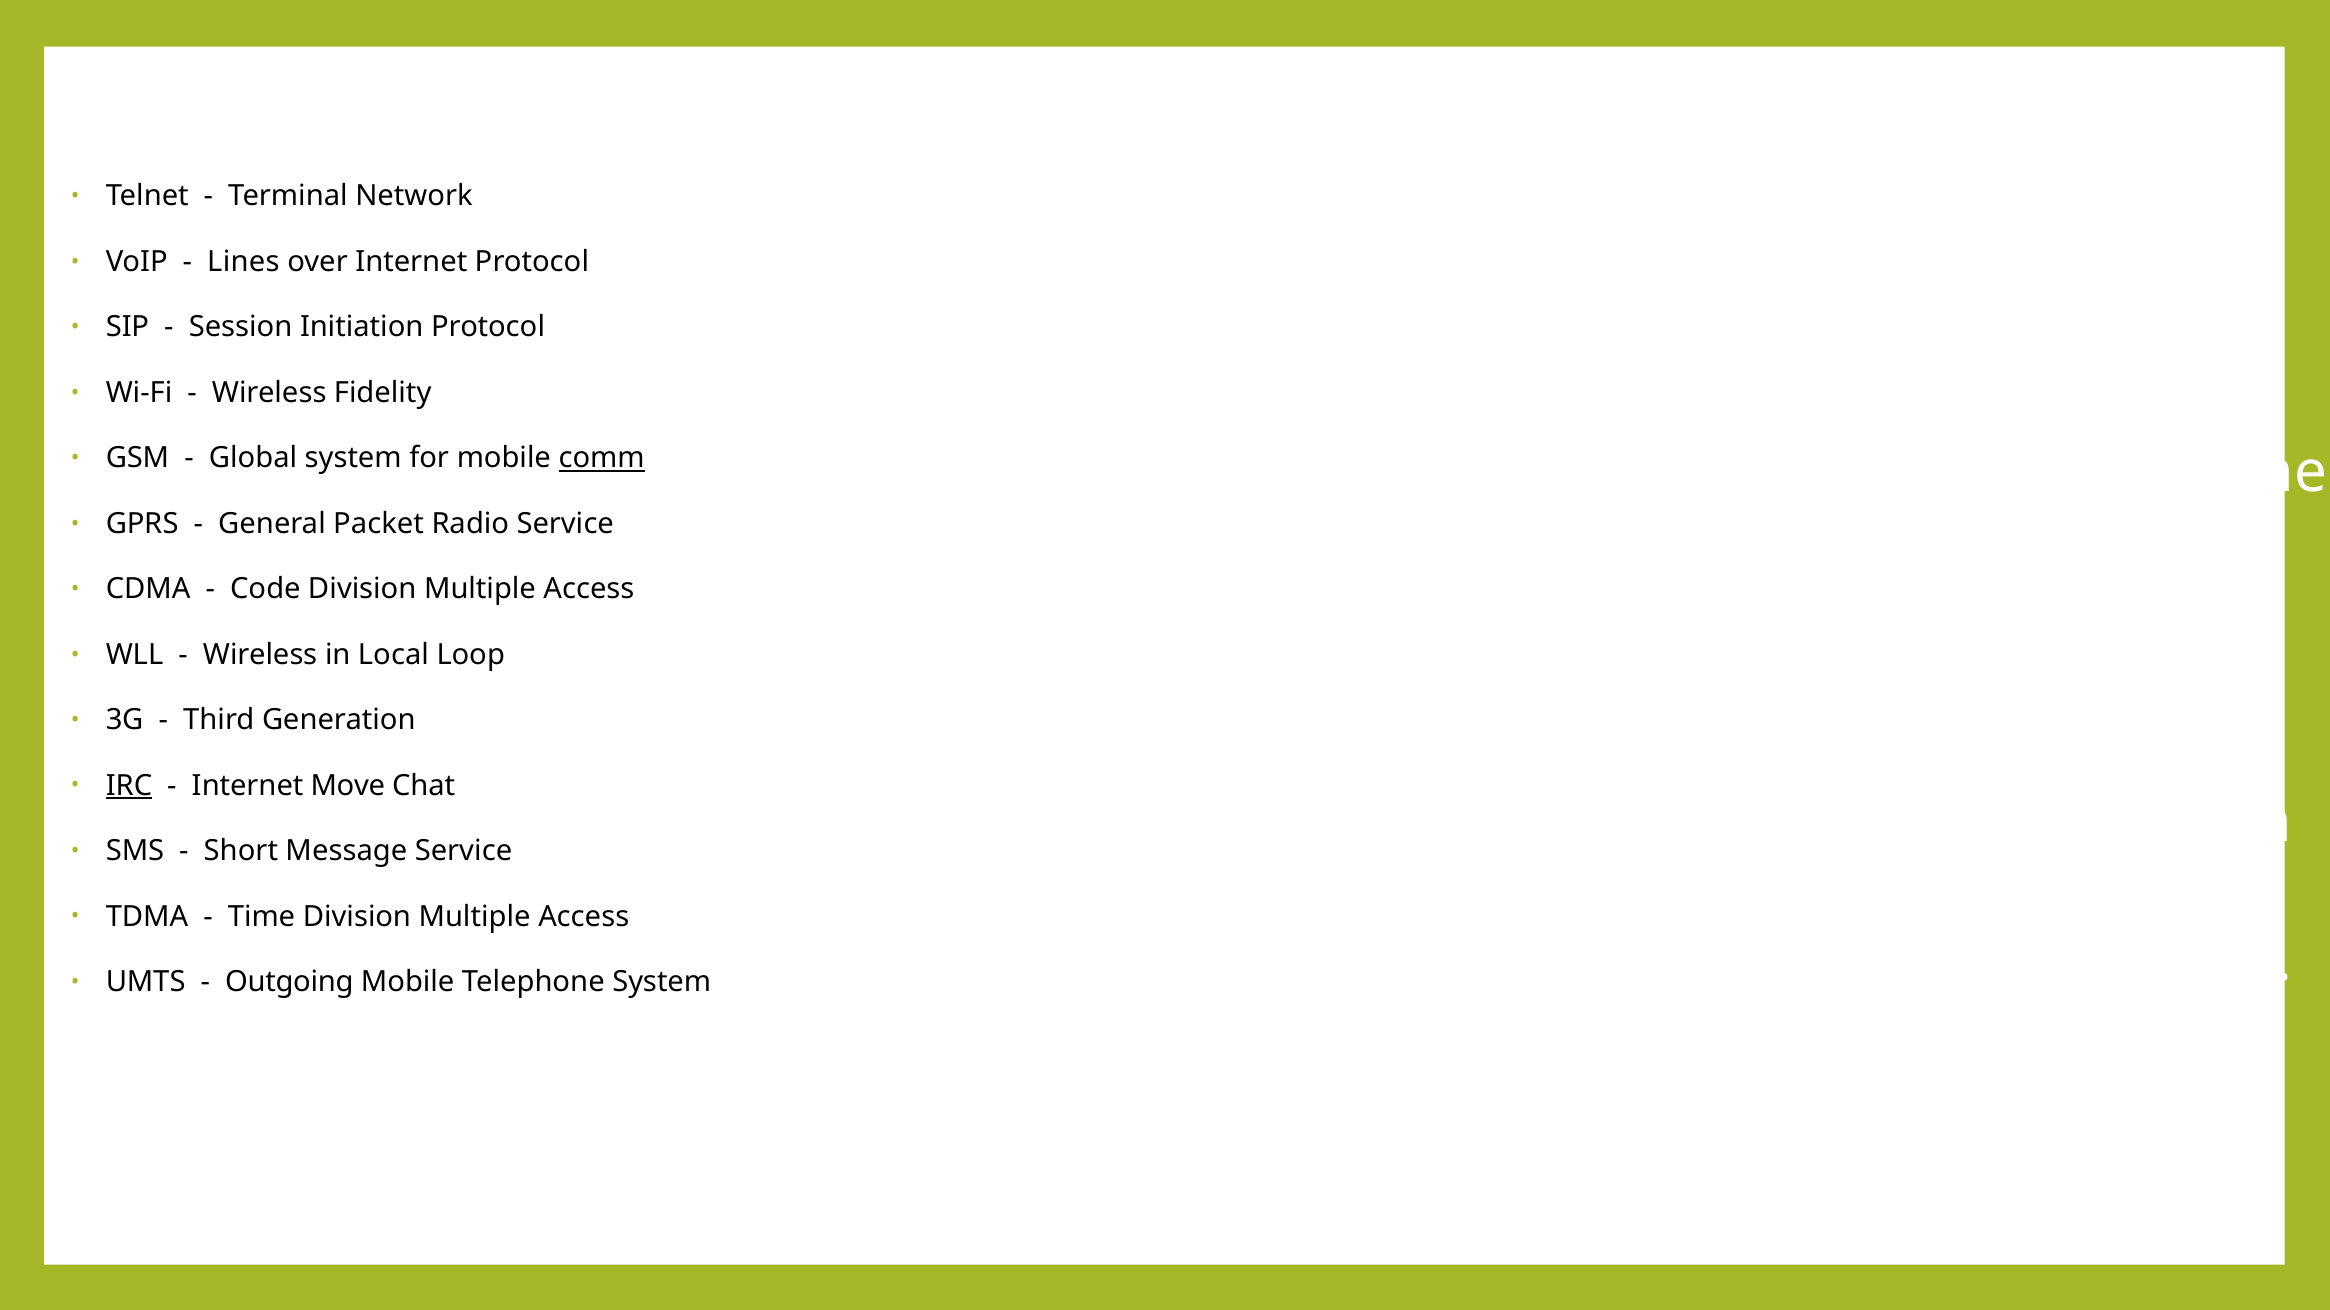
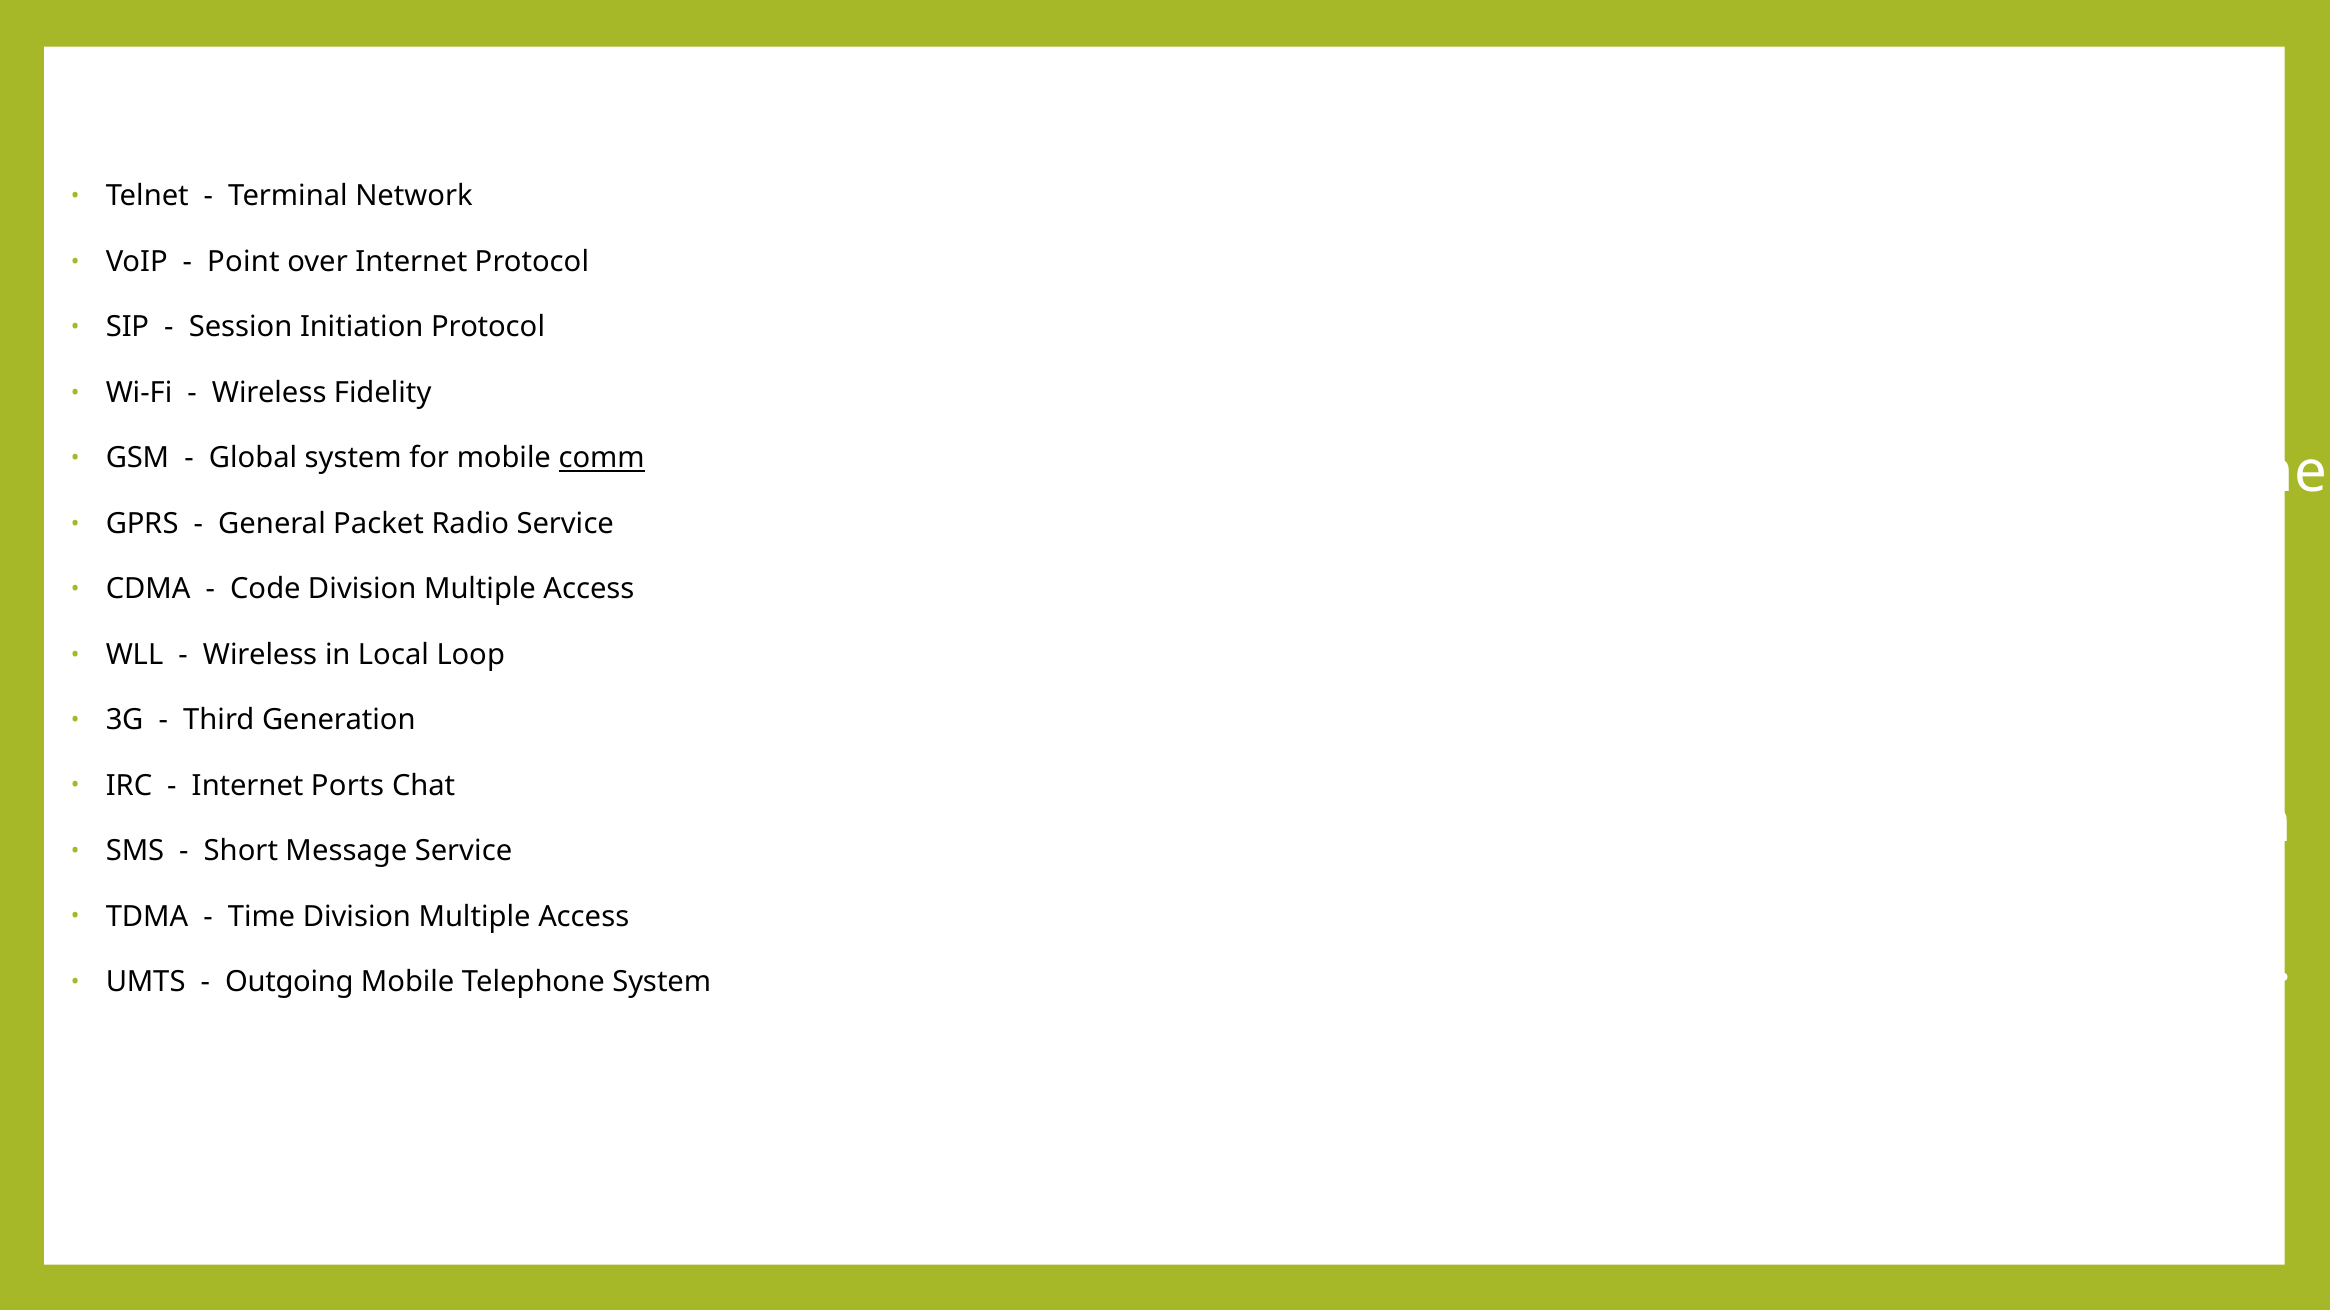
Lines: Lines -> Point (243, 262)
IRC underline: present -> none (129, 786)
Move: Move -> Ports (347, 786)
